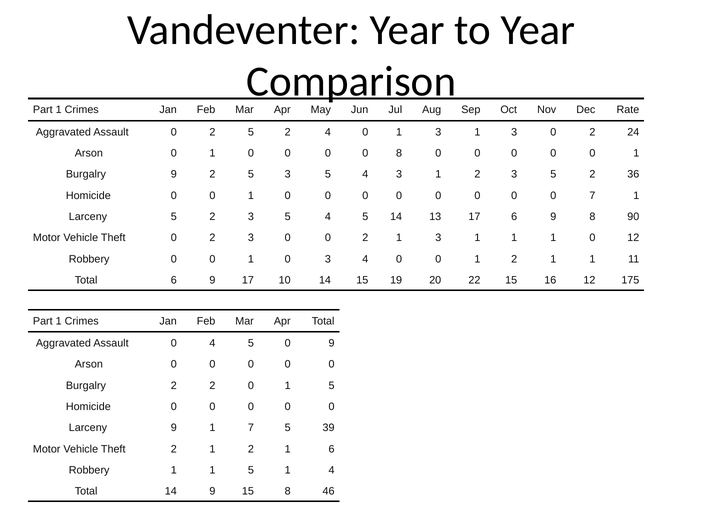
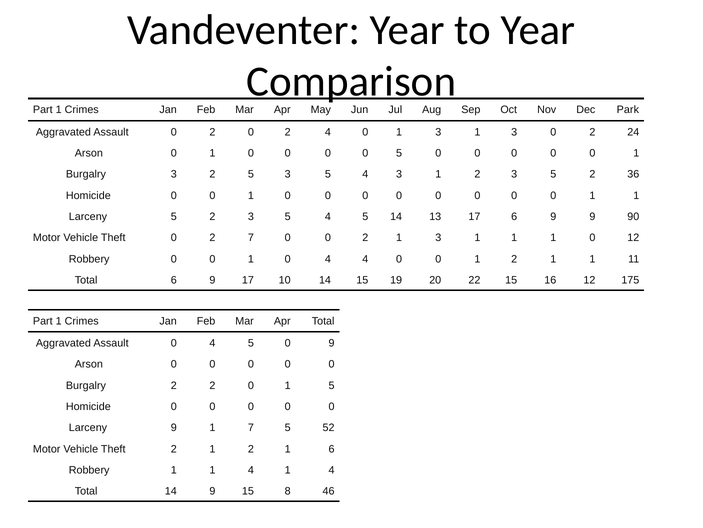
Rate: Rate -> Park (628, 110)
0 2 5: 5 -> 0 (251, 132)
0 8: 8 -> 5 (399, 153)
Burgalry 9: 9 -> 3 (174, 174)
7: 7 -> 1 (592, 195)
9 8: 8 -> 9 (592, 216)
0 2 3: 3 -> 7 (251, 238)
1 0 3: 3 -> 4 (328, 259)
39: 39 -> 52 (329, 427)
1 1 5: 5 -> 4 (251, 470)
